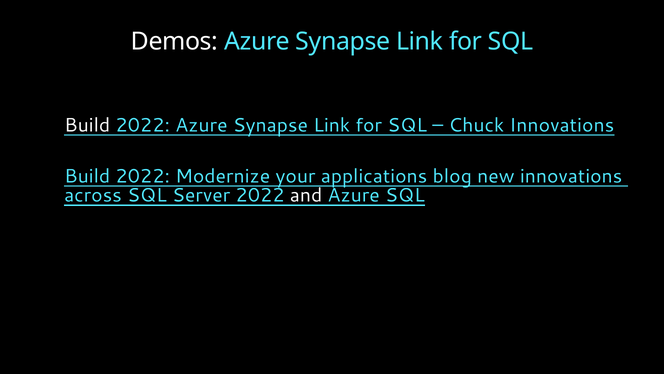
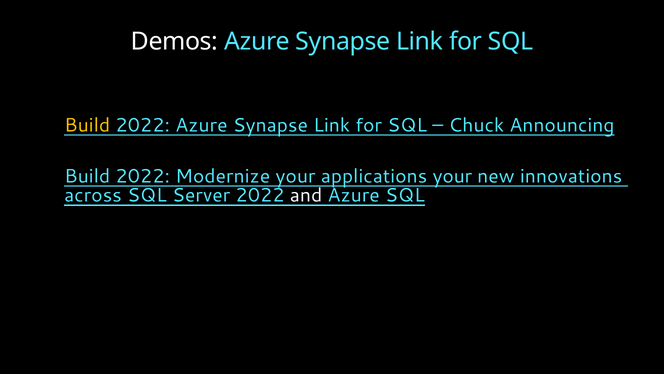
Build colour: white -> yellow (87, 125)
Chuck Innovations: Innovations -> Announcing (562, 125)
applications blog: blog -> your (452, 176)
